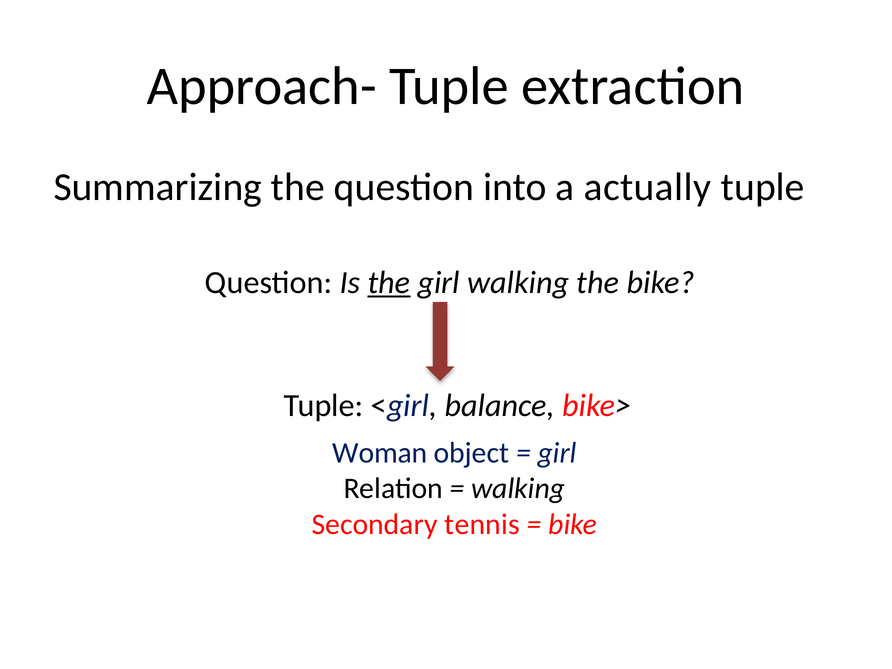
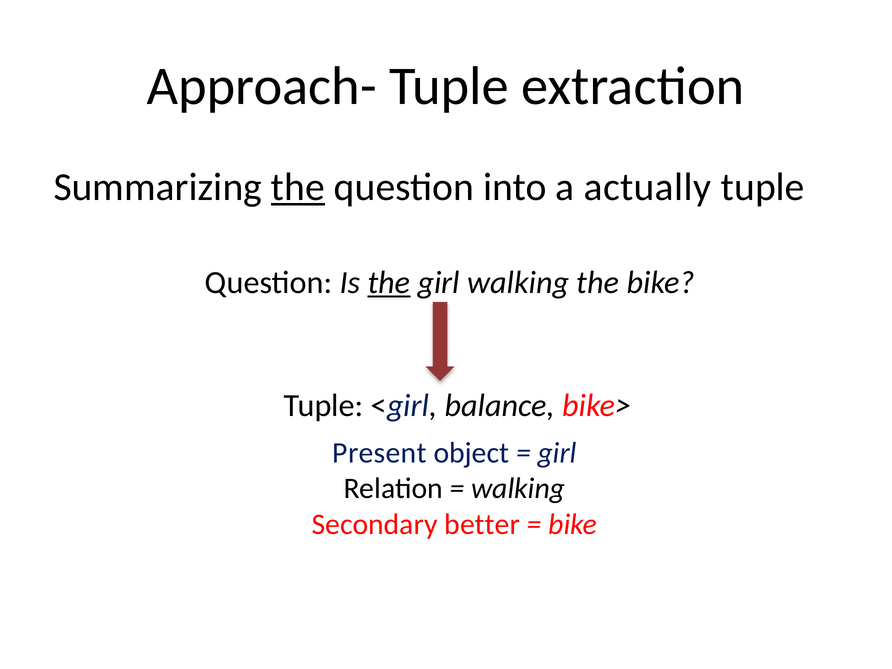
the underline: none -> present (298, 187)
Woman: Woman -> Present (380, 453)
tennis: tennis -> better (482, 524)
